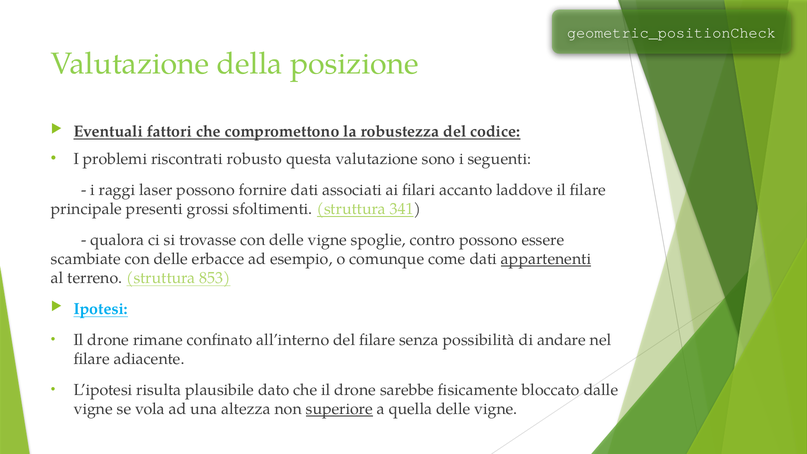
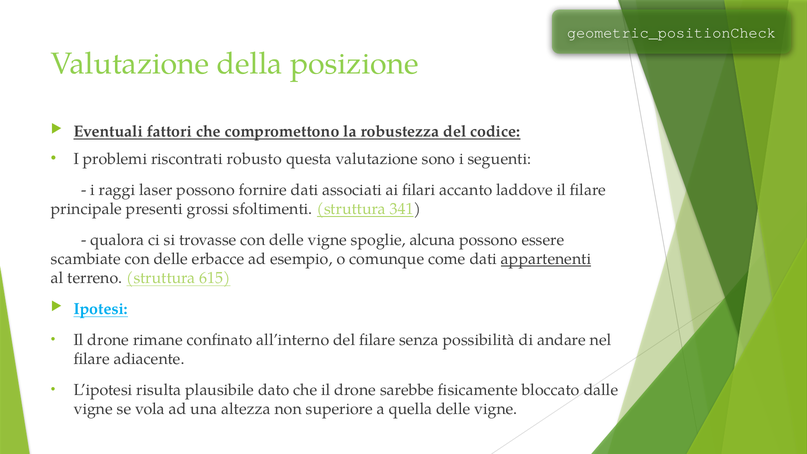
contro: contro -> alcuna (432, 240)
853: 853 -> 615 (215, 278)
superiore underline: present -> none (339, 409)
